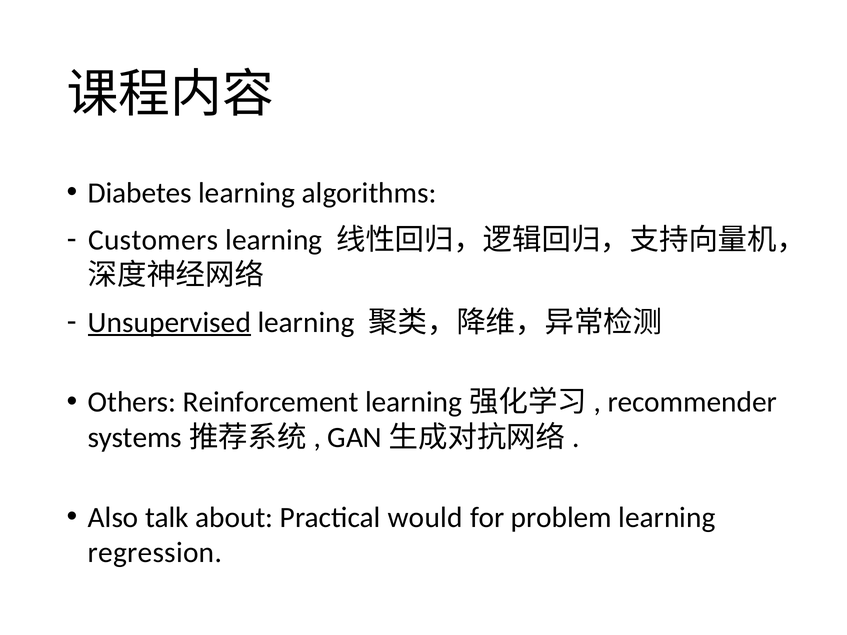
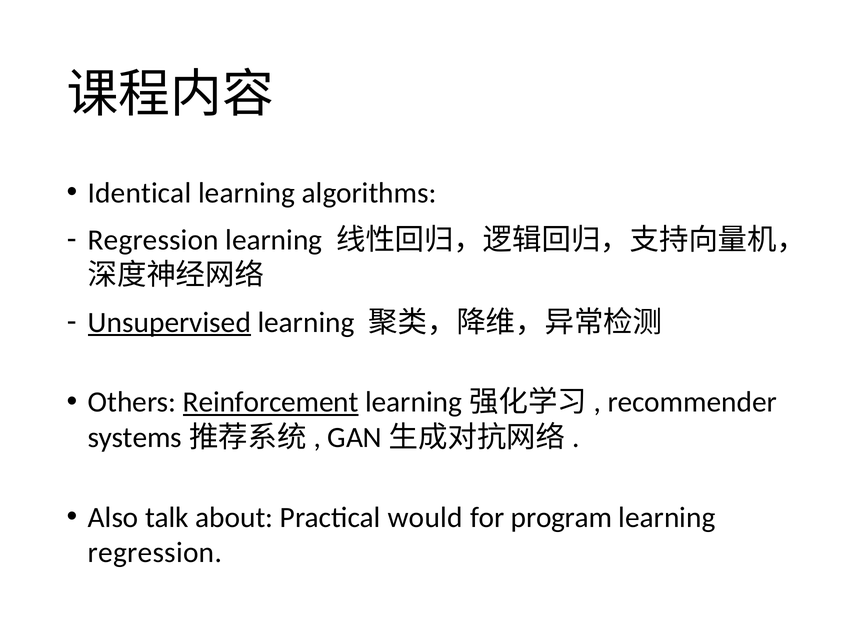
Diabetes: Diabetes -> Identical (140, 193)
Customers: Customers -> Regression (153, 240)
Reinforcement underline: none -> present (271, 402)
problem: problem -> program (561, 518)
